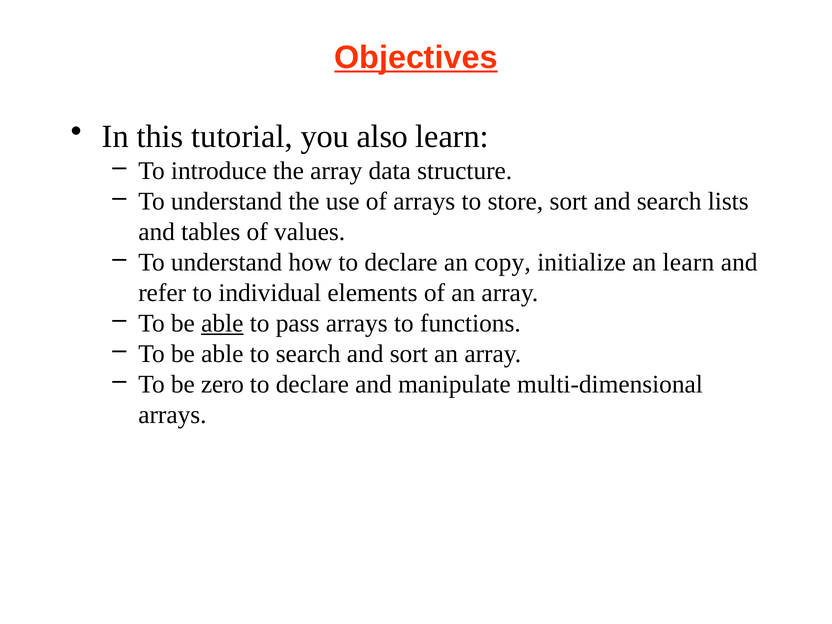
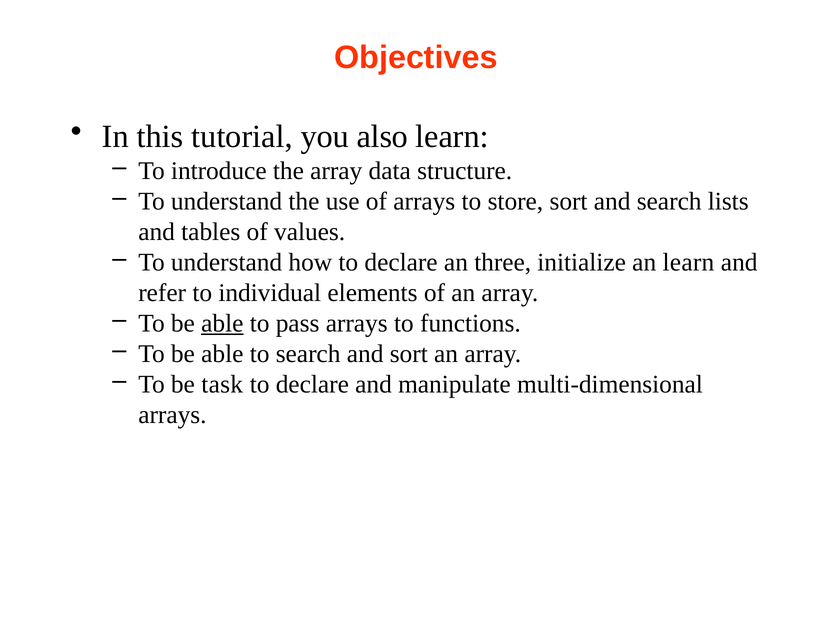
Objectives underline: present -> none (416, 58)
copy: copy -> three (503, 262)
zero: zero -> task (222, 384)
